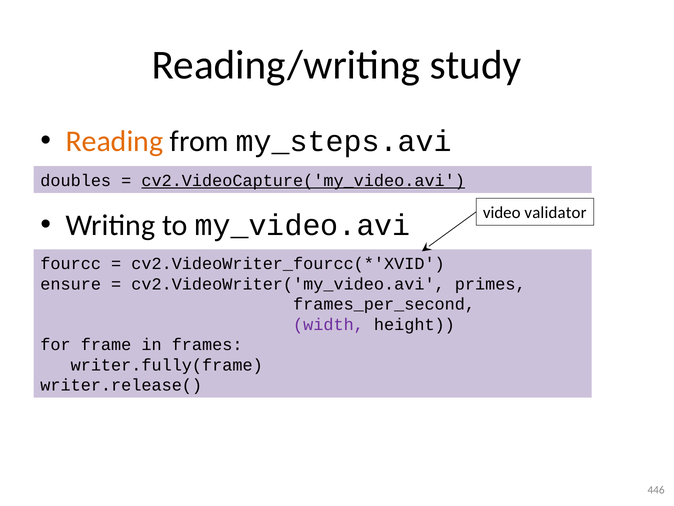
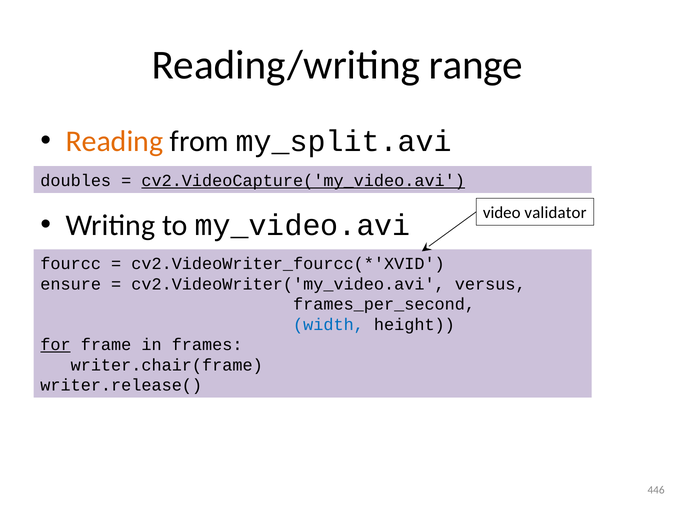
study: study -> range (476, 65)
my_steps.avi: my_steps.avi -> my_split.avi (344, 141)
primes: primes -> versus (490, 284)
width colour: purple -> blue (328, 324)
for underline: none -> present (55, 345)
writer.fully(frame: writer.fully(frame -> writer.chair(frame (167, 365)
